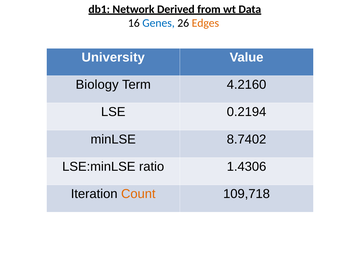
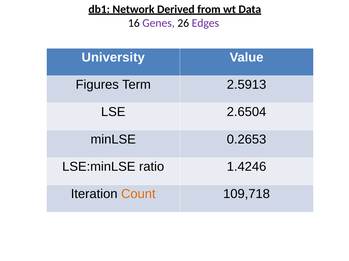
Genes colour: blue -> purple (159, 23)
Edges colour: orange -> purple (205, 23)
Biology: Biology -> Figures (97, 85)
4.2160: 4.2160 -> 2.5913 (247, 85)
0.2194: 0.2194 -> 2.6504 (247, 112)
8.7402: 8.7402 -> 0.2653 (247, 140)
1.4306: 1.4306 -> 1.4246 (247, 167)
